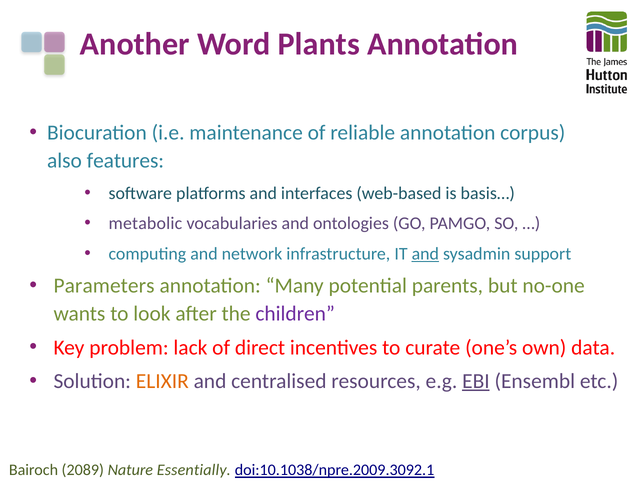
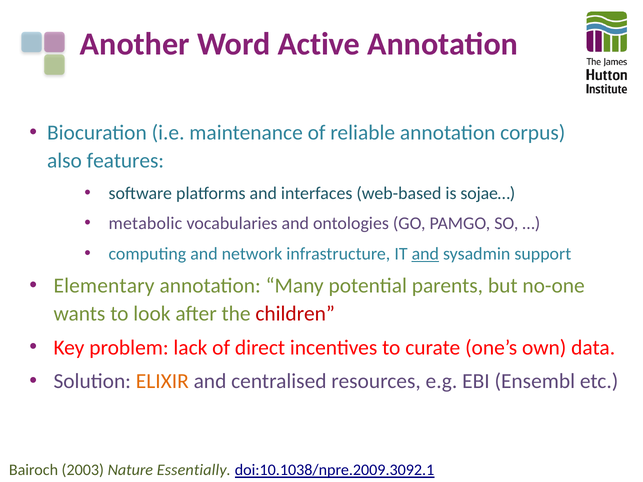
Plants: Plants -> Active (319, 44)
basis…: basis… -> sojae… (488, 193)
Parameters: Parameters -> Elementary (104, 286)
children colour: purple -> red (295, 314)
EBI underline: present -> none (476, 381)
2089: 2089 -> 2003 (83, 470)
